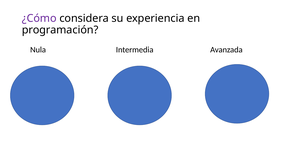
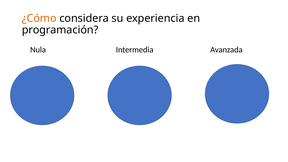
¿Cómo colour: purple -> orange (39, 18)
